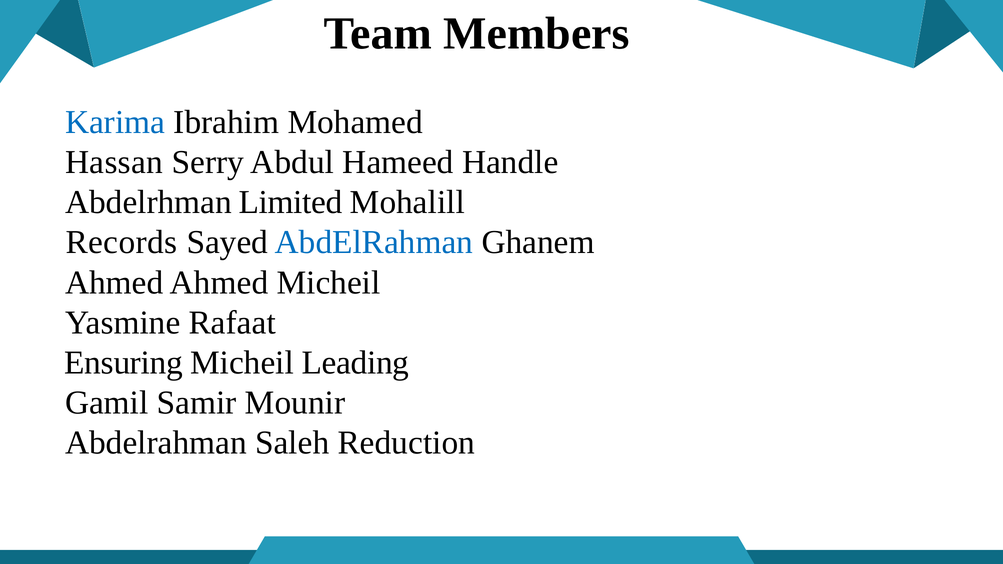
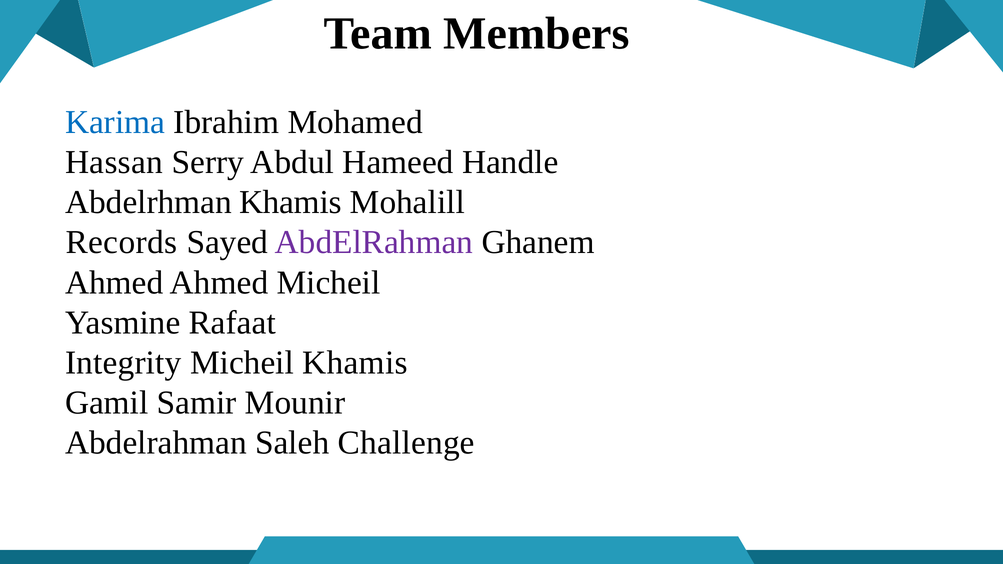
Abdelrhman Limited: Limited -> Khamis (290, 202)
AbdElRahman colour: blue -> purple (374, 243)
Ensuring: Ensuring -> Integrity (123, 363)
Micheil Leading: Leading -> Khamis (355, 363)
Reduction: Reduction -> Challenge (406, 443)
